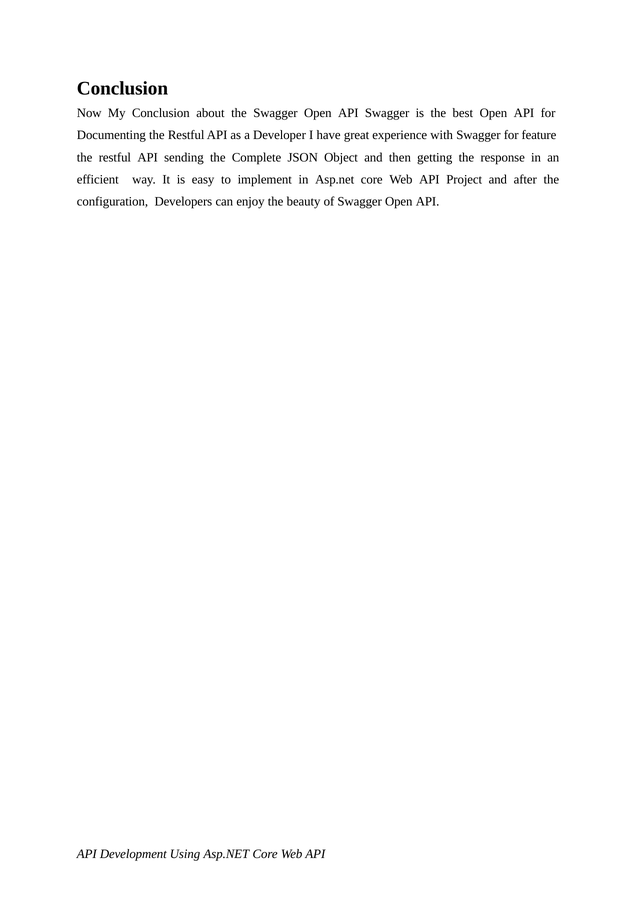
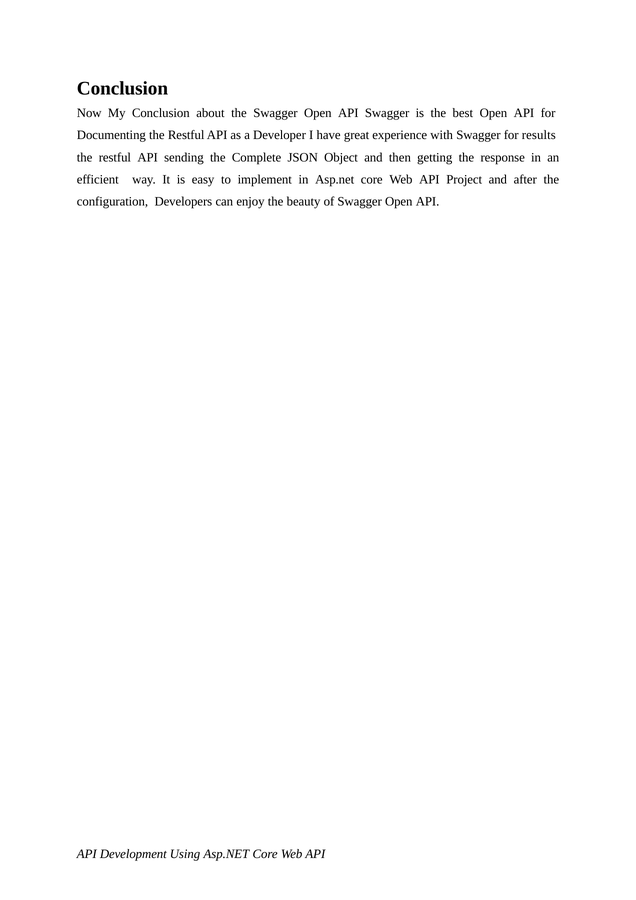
feature: feature -> results (539, 135)
